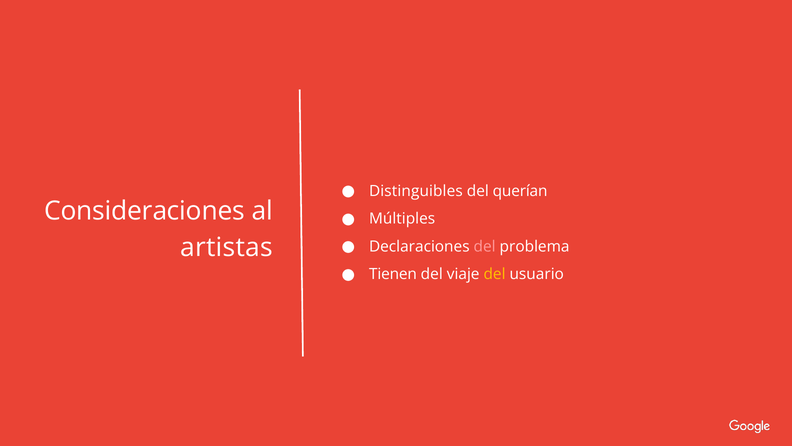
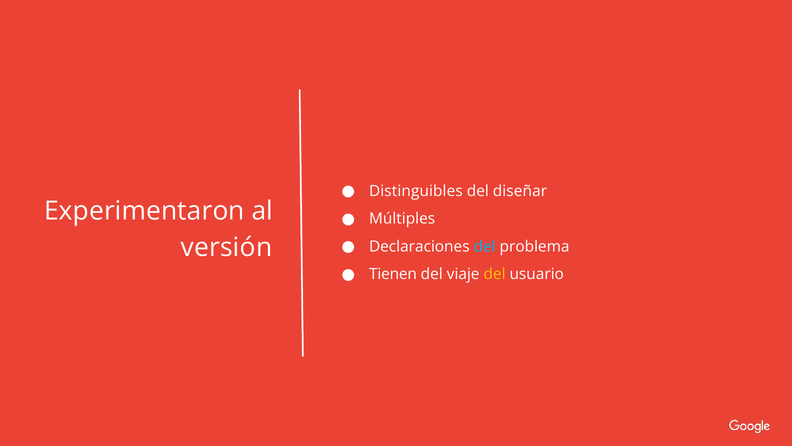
querían: querían -> diseñar (520, 191)
Consideraciones: Consideraciones -> Experimentaron (144, 211)
artistas: artistas -> versión (226, 247)
del colour: pink -> light blue (485, 246)
